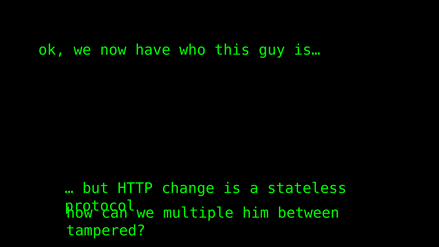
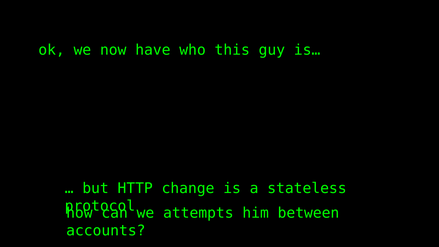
multiple: multiple -> attempts (198, 213)
tampered: tampered -> accounts (106, 231)
